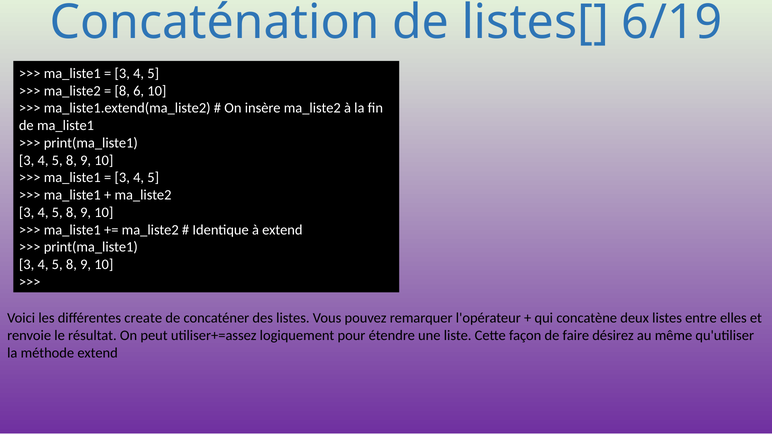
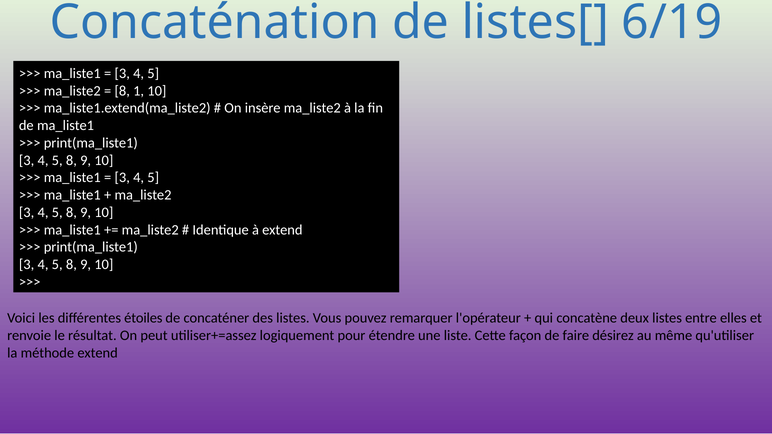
6: 6 -> 1 (139, 91)
create: create -> étoiles (143, 318)
